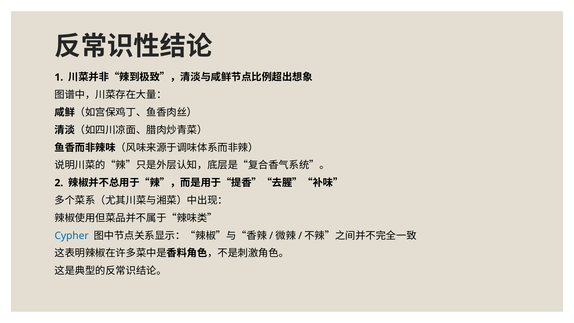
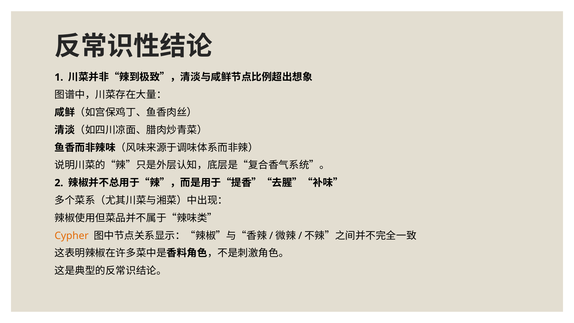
Cypher colour: blue -> orange (72, 236)
